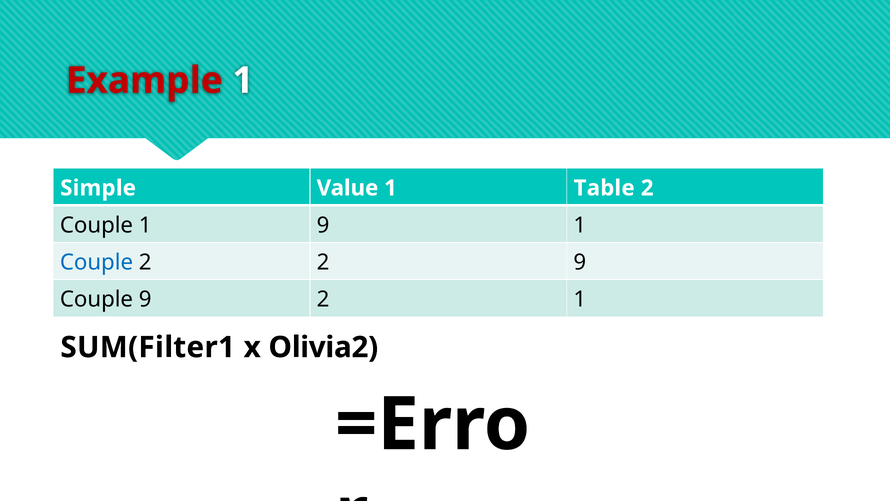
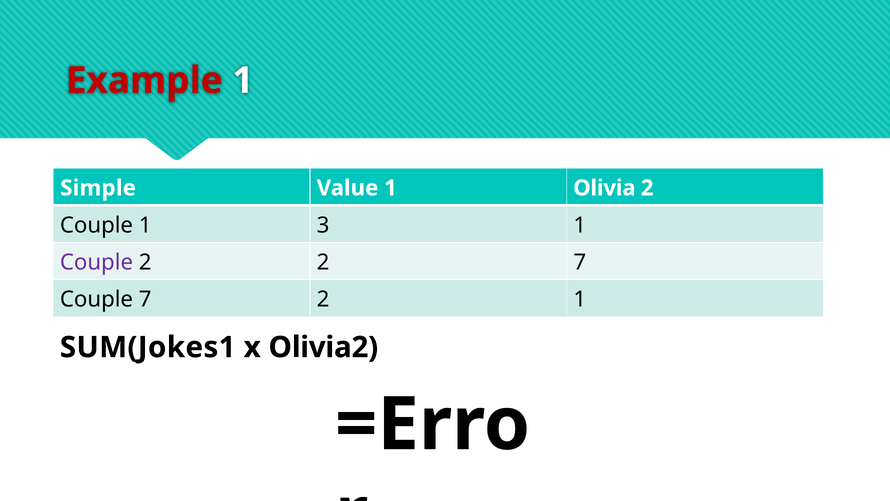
Table: Table -> Olivia (604, 188)
1 9: 9 -> 3 (323, 225)
Couple colour: blue -> purple (96, 262)
2 9: 9 -> 7 (580, 262)
Couple 9: 9 -> 7 (145, 299)
SUM(Filter1: SUM(Filter1 -> SUM(Jokes1 (148, 347)
